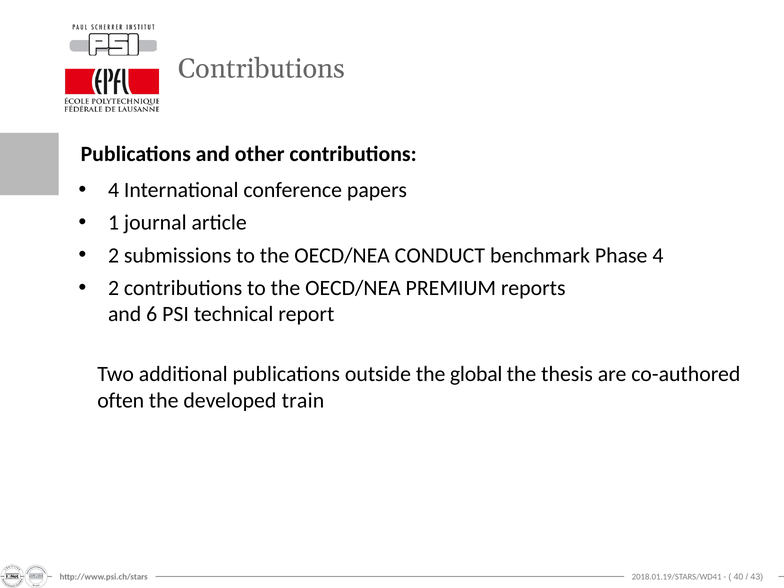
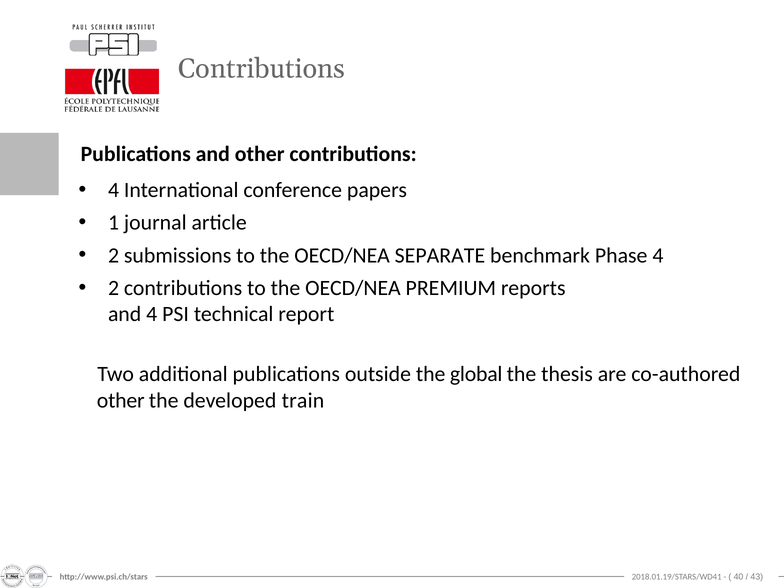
CONDUCT: CONDUCT -> SEPARATE (440, 255)
and 6: 6 -> 4 (152, 314)
often: often -> other (121, 400)
